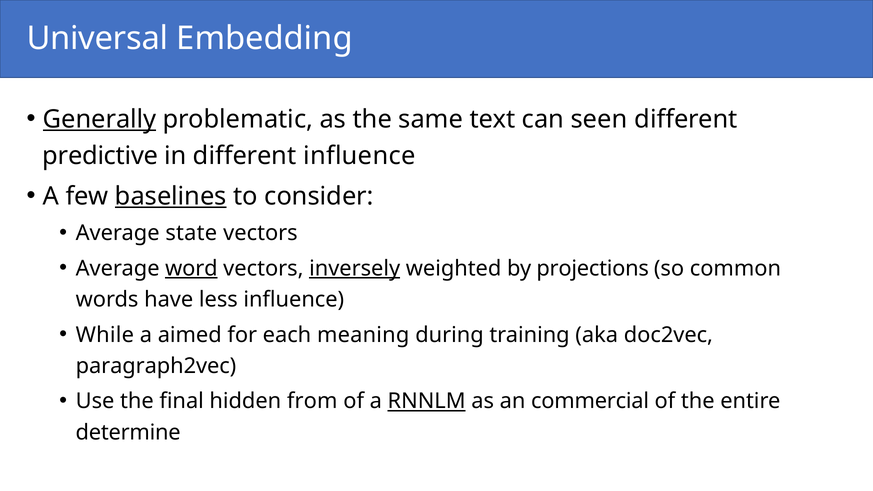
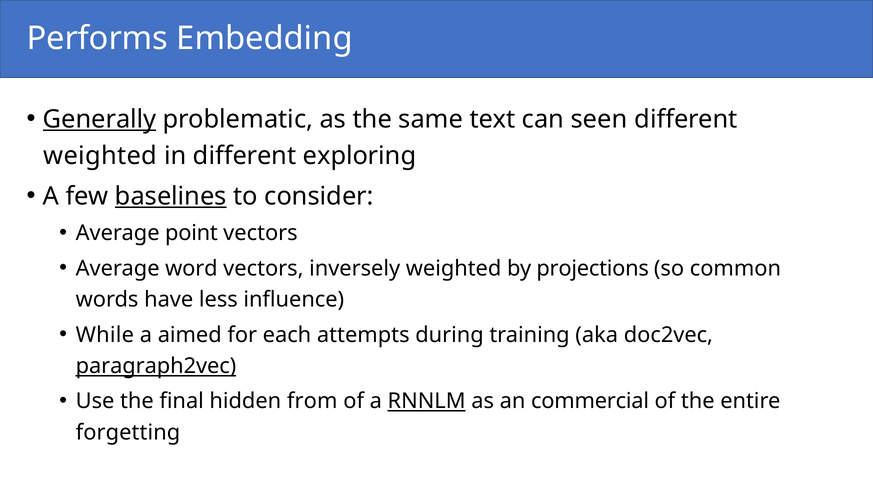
Universal: Universal -> Performs (97, 39)
predictive: predictive -> weighted (100, 156)
different influence: influence -> exploring (360, 156)
state: state -> point (191, 233)
word underline: present -> none (191, 268)
inversely underline: present -> none (355, 268)
meaning: meaning -> attempts (363, 335)
paragraph2vec underline: none -> present (156, 366)
determine: determine -> forgetting (128, 433)
